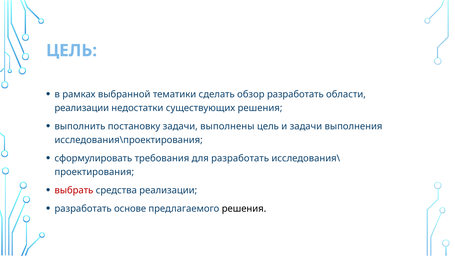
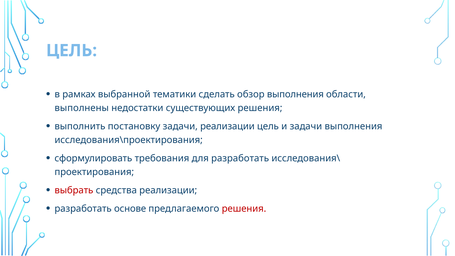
обзор разработать: разработать -> выполнения (295, 94)
реализации: реализации -> выполнены (82, 108)
задачи выполнены: выполнены -> реализации (227, 126)
решения colour: black -> red (244, 209)
